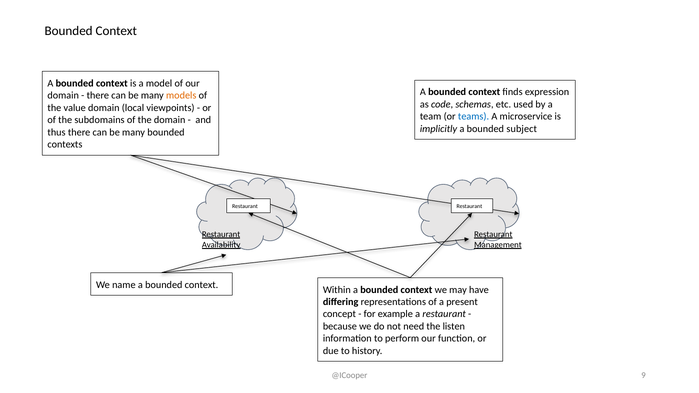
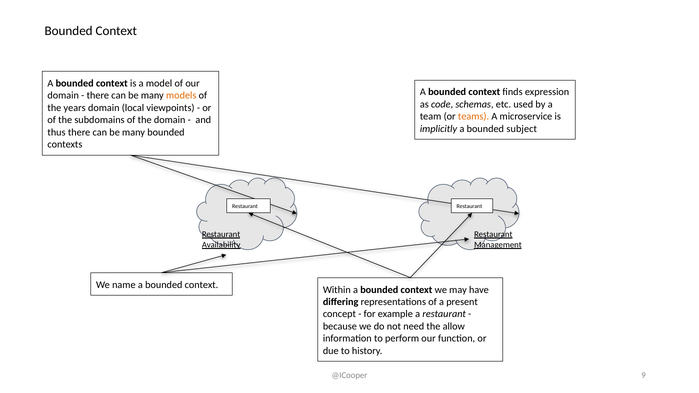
value: value -> years (75, 108)
teams colour: blue -> orange (474, 117)
listen: listen -> allow (454, 326)
